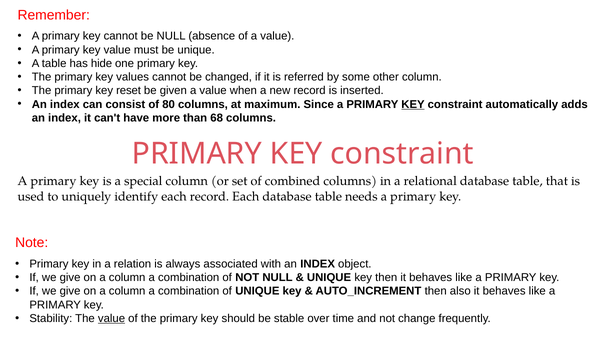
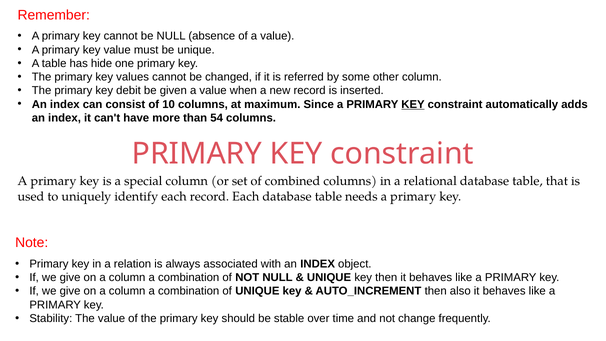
reset: reset -> debit (129, 91)
80: 80 -> 10 (169, 104)
68: 68 -> 54 (217, 118)
value underline: present -> none (112, 318)
